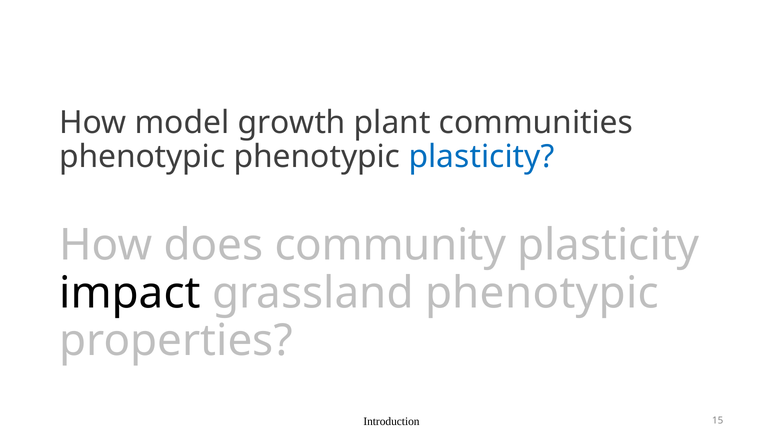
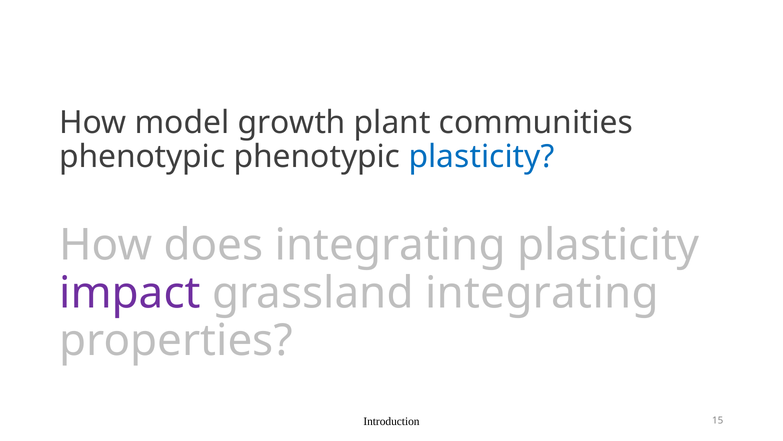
does community: community -> integrating (390, 245)
impact colour: black -> purple (130, 293)
grassland phenotypic: phenotypic -> integrating (542, 293)
